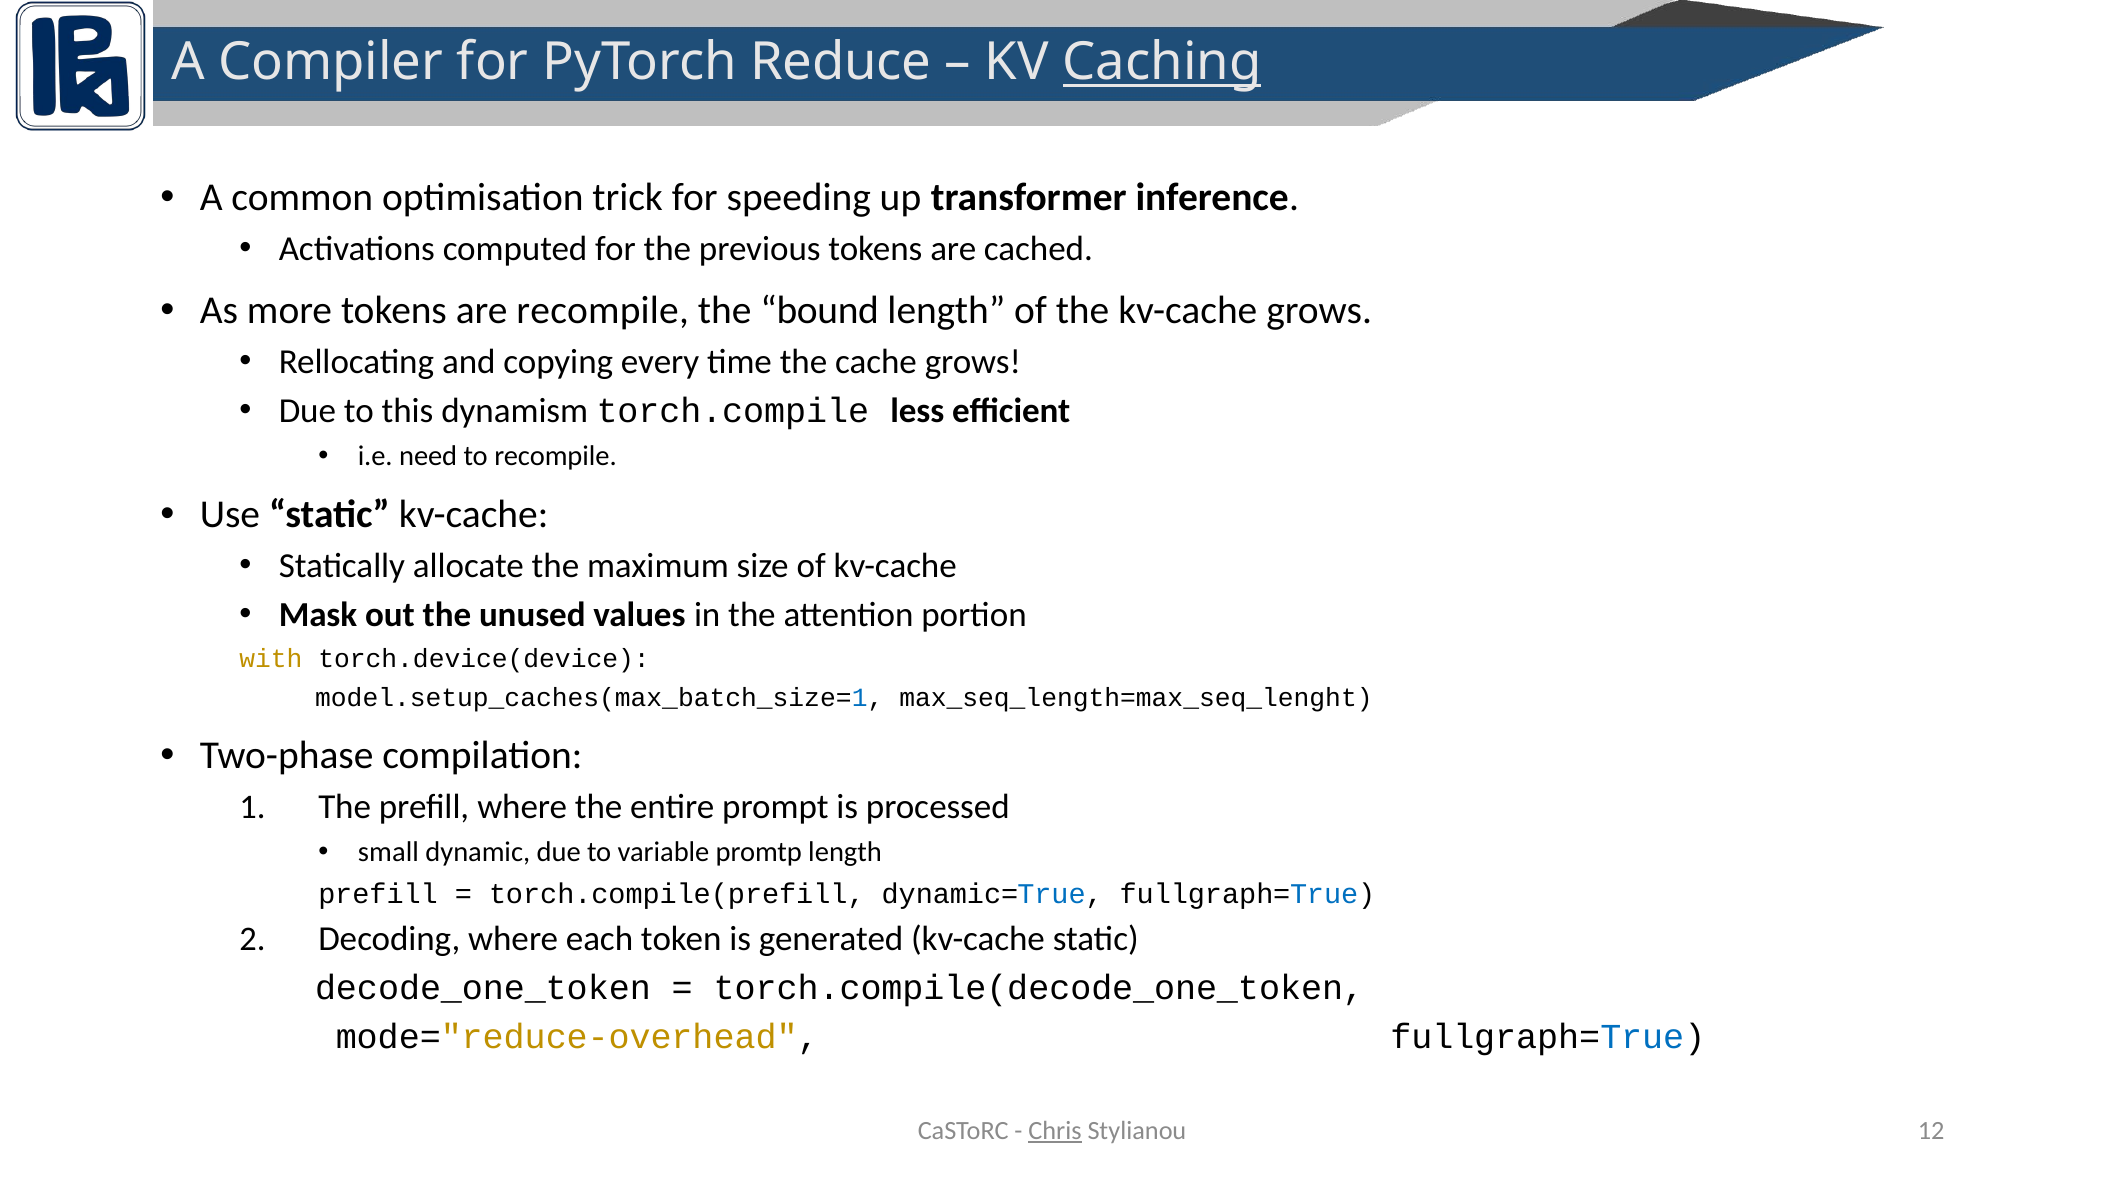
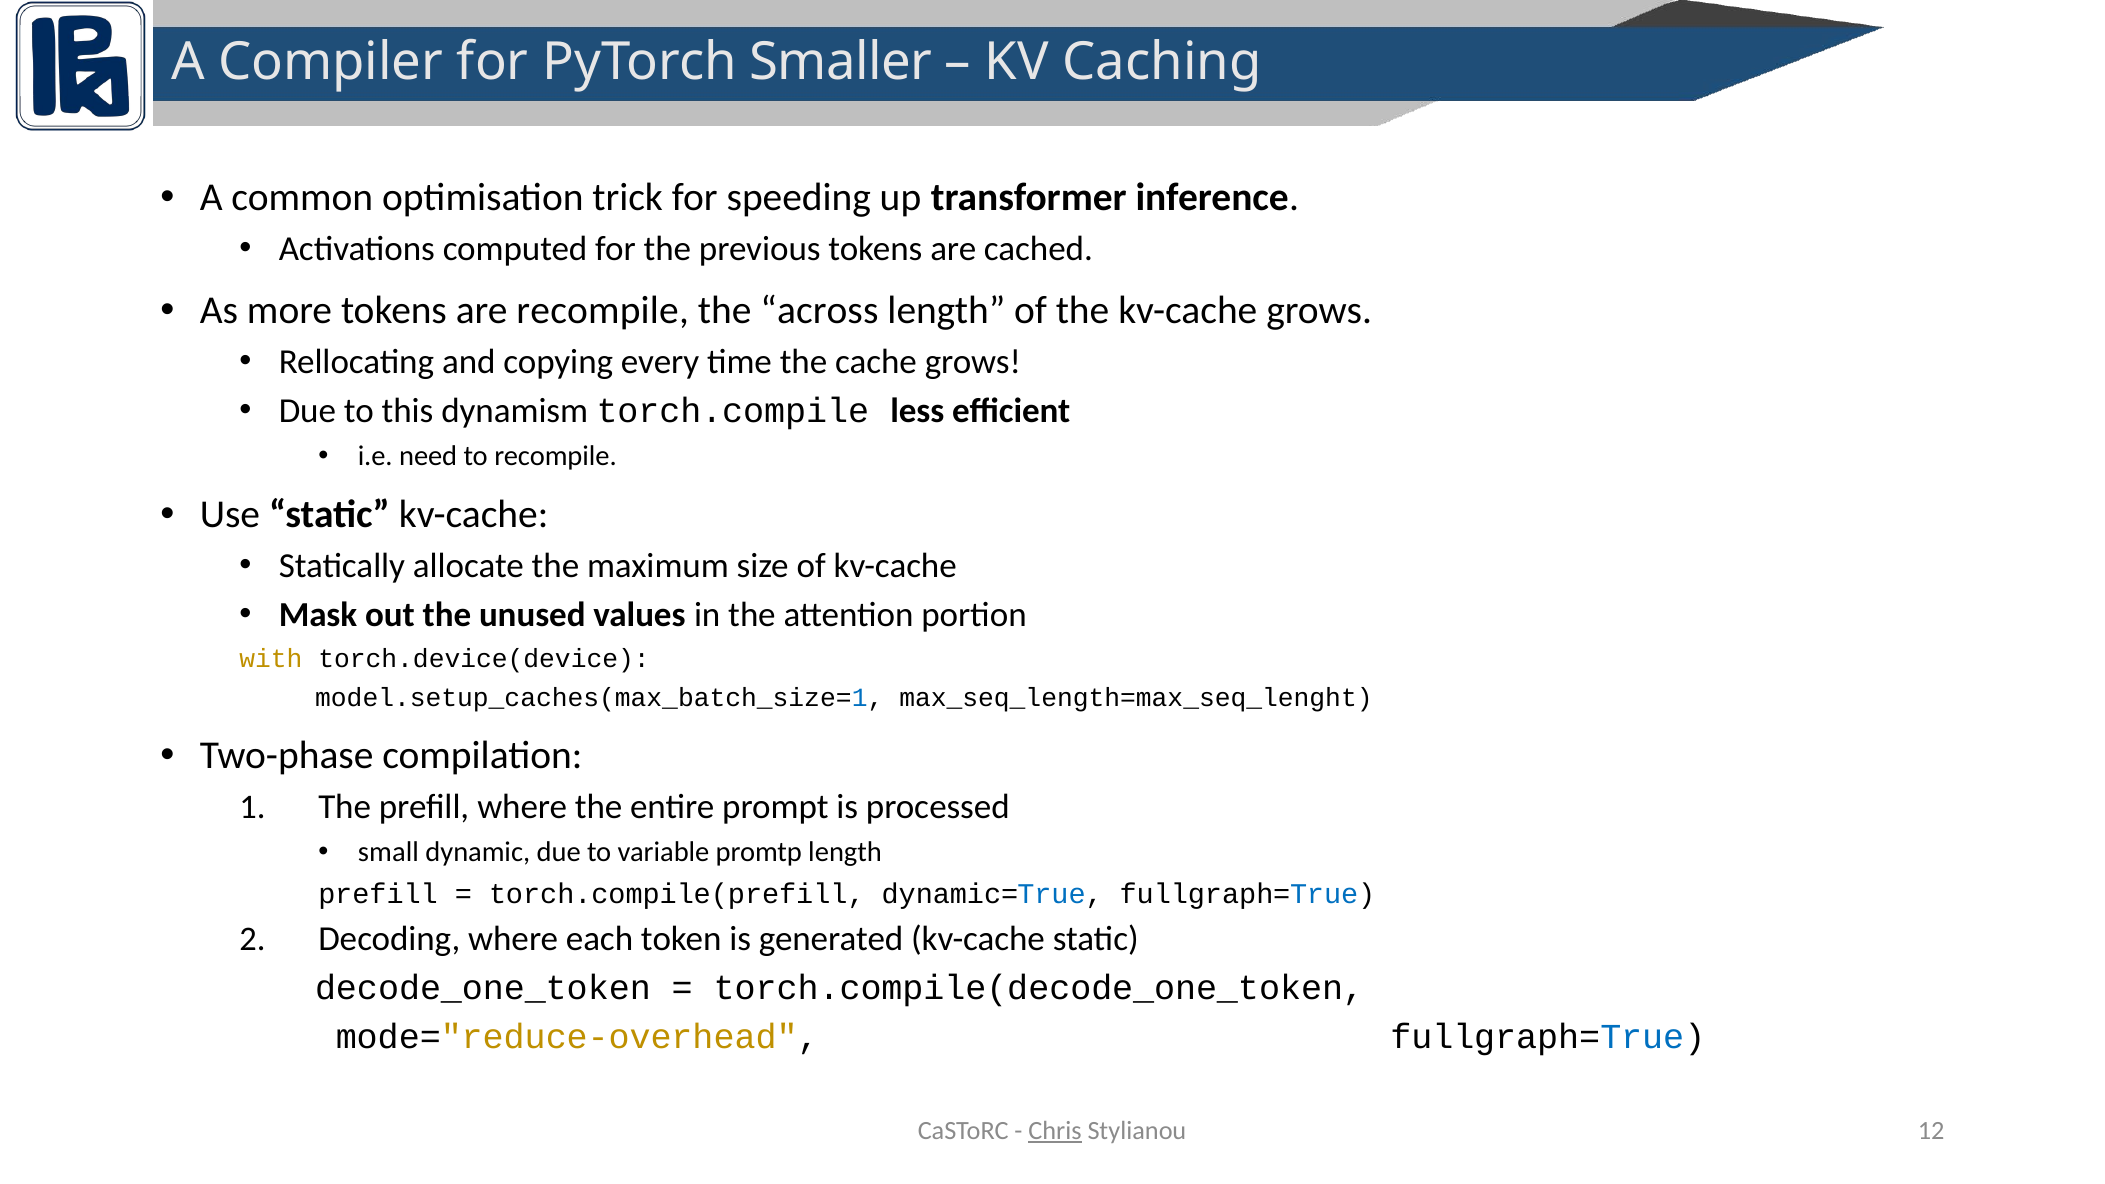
Reduce: Reduce -> Smaller (841, 62)
Caching underline: present -> none (1162, 62)
bound: bound -> across (819, 311)
